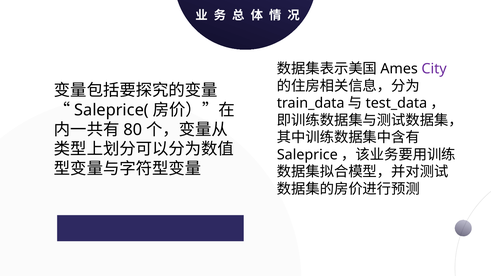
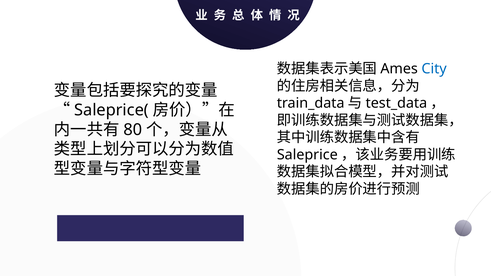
City colour: purple -> blue (434, 69)
